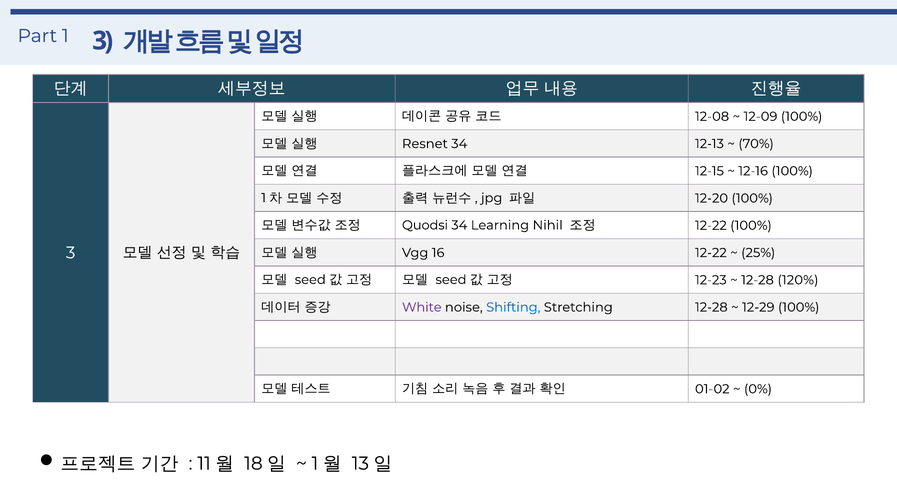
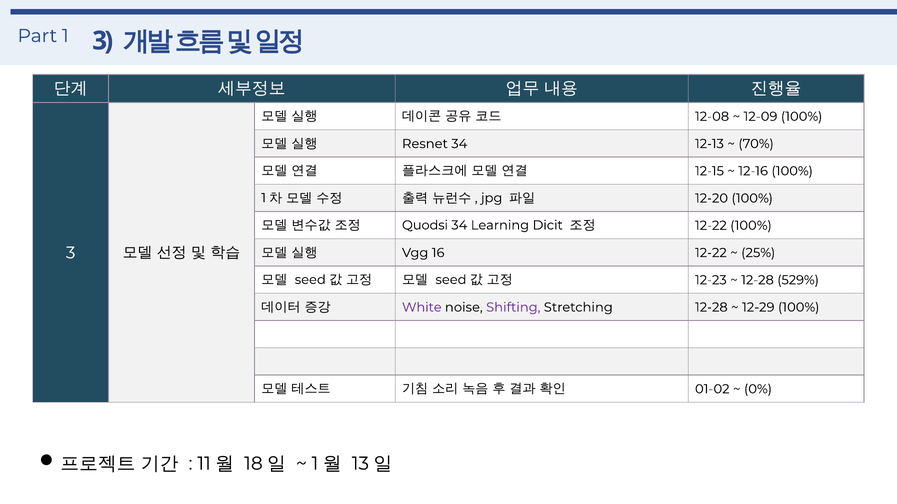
Nihil: Nihil -> Dicit (548, 225)
120%: 120% -> 529% (798, 280)
Shifting colour: blue -> purple (513, 308)
